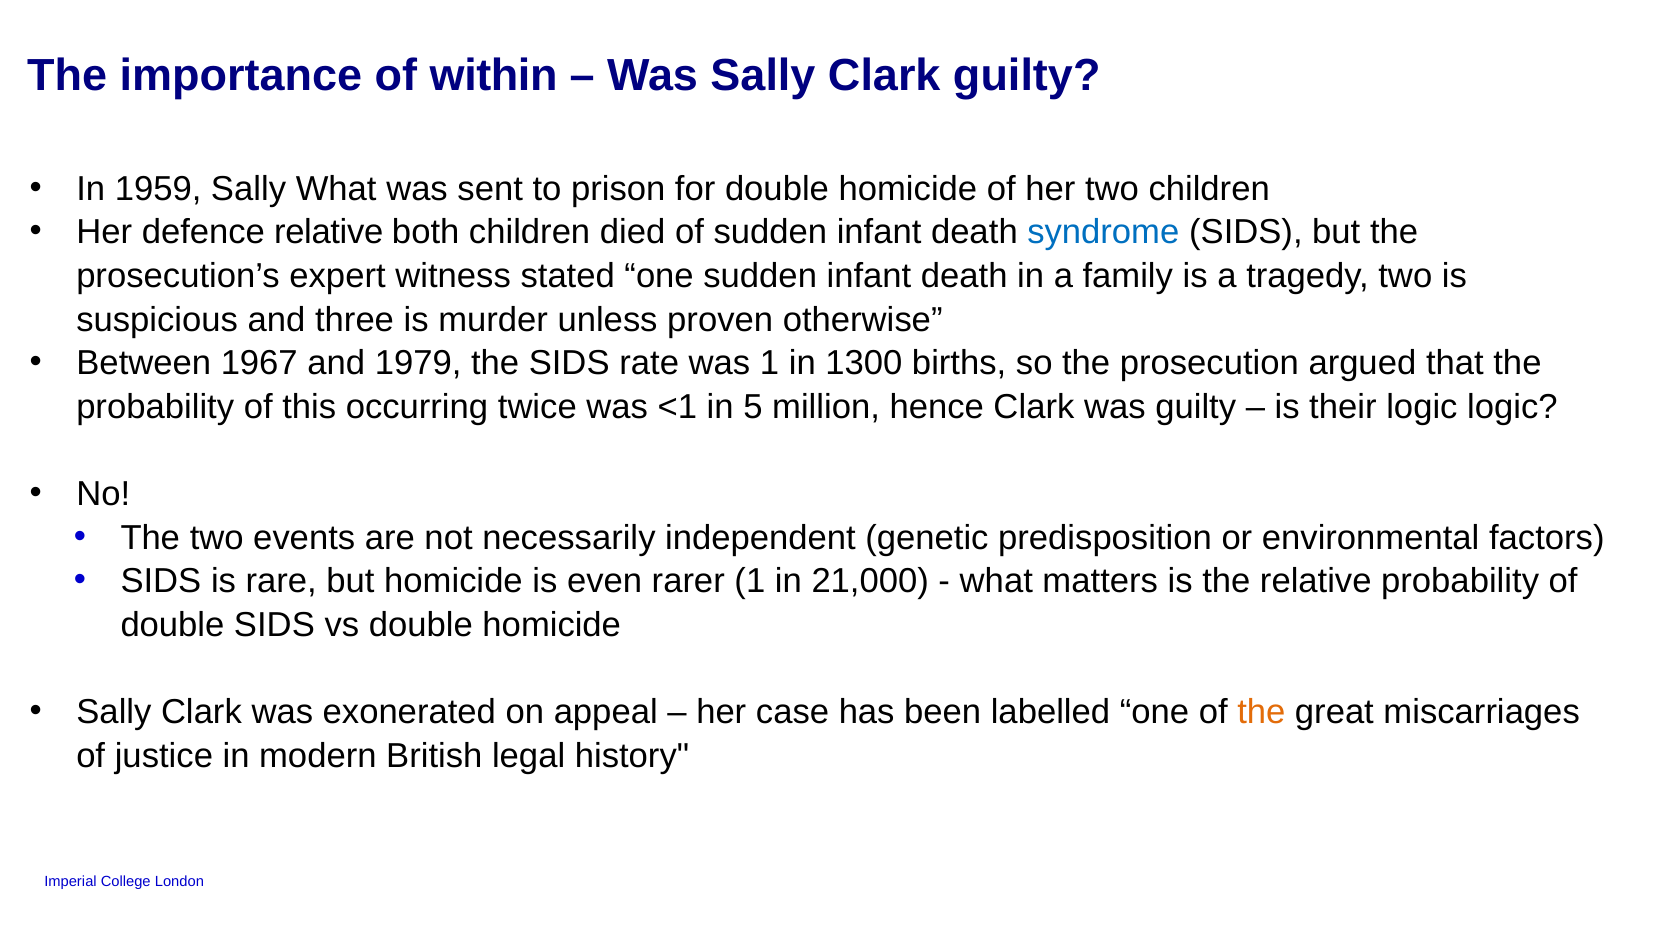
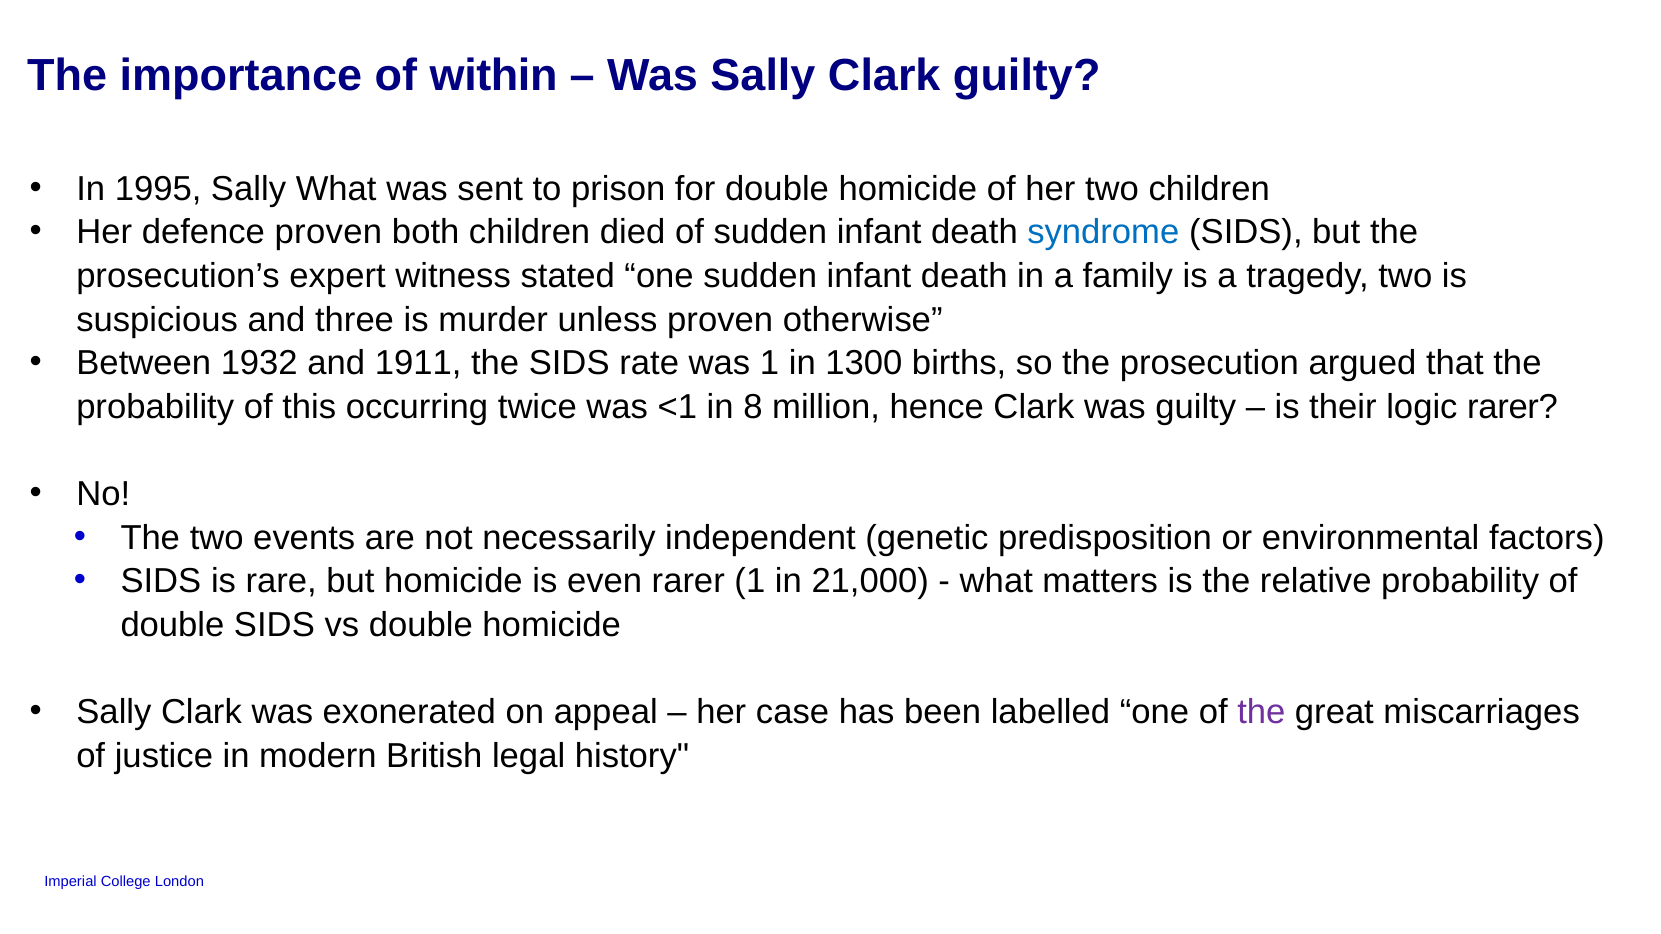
1959: 1959 -> 1995 (158, 189)
defence relative: relative -> proven (328, 232)
1967: 1967 -> 1932 (259, 363)
1979: 1979 -> 1911 (418, 363)
5: 5 -> 8 (753, 407)
logic logic: logic -> rarer (1513, 407)
the colour: orange -> purple (1261, 713)
